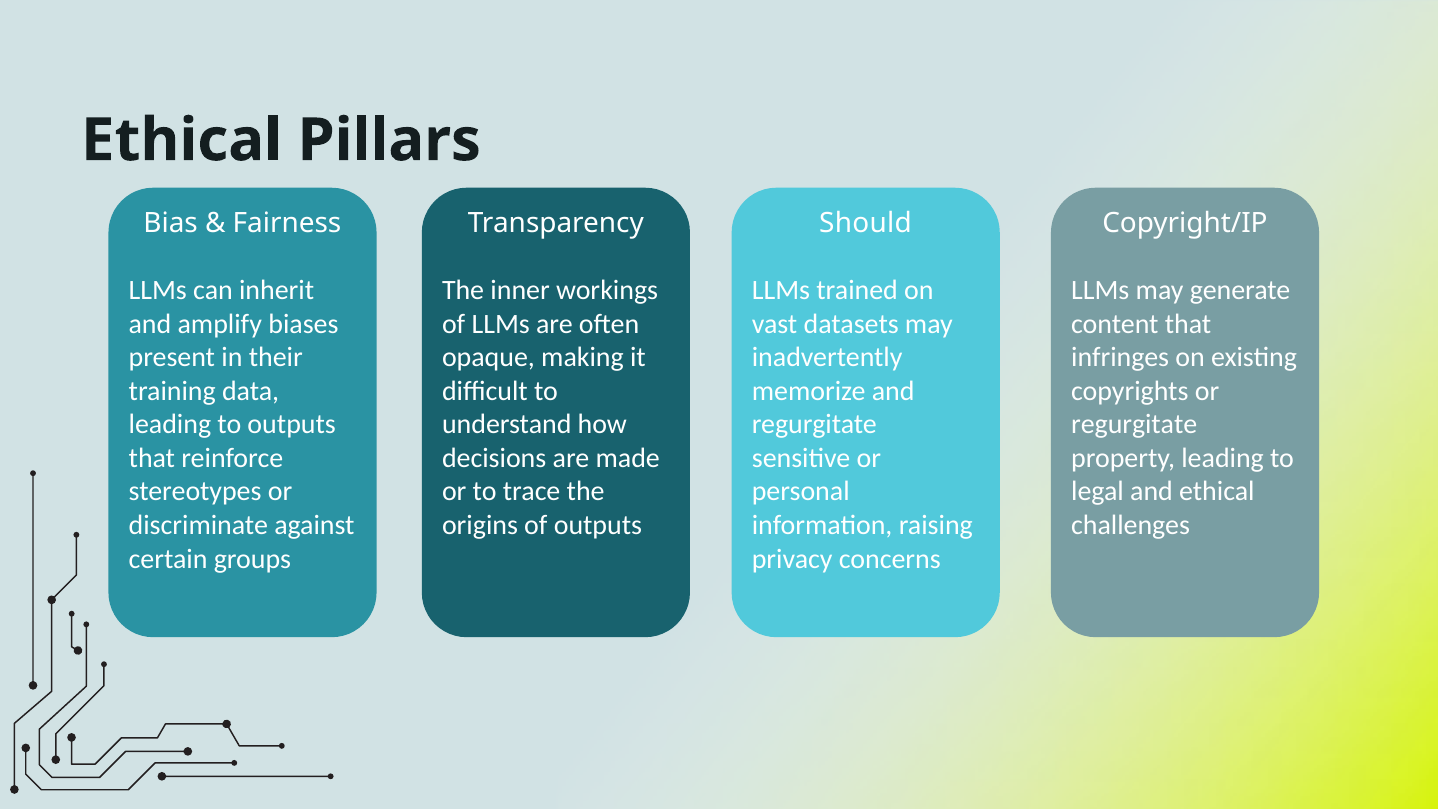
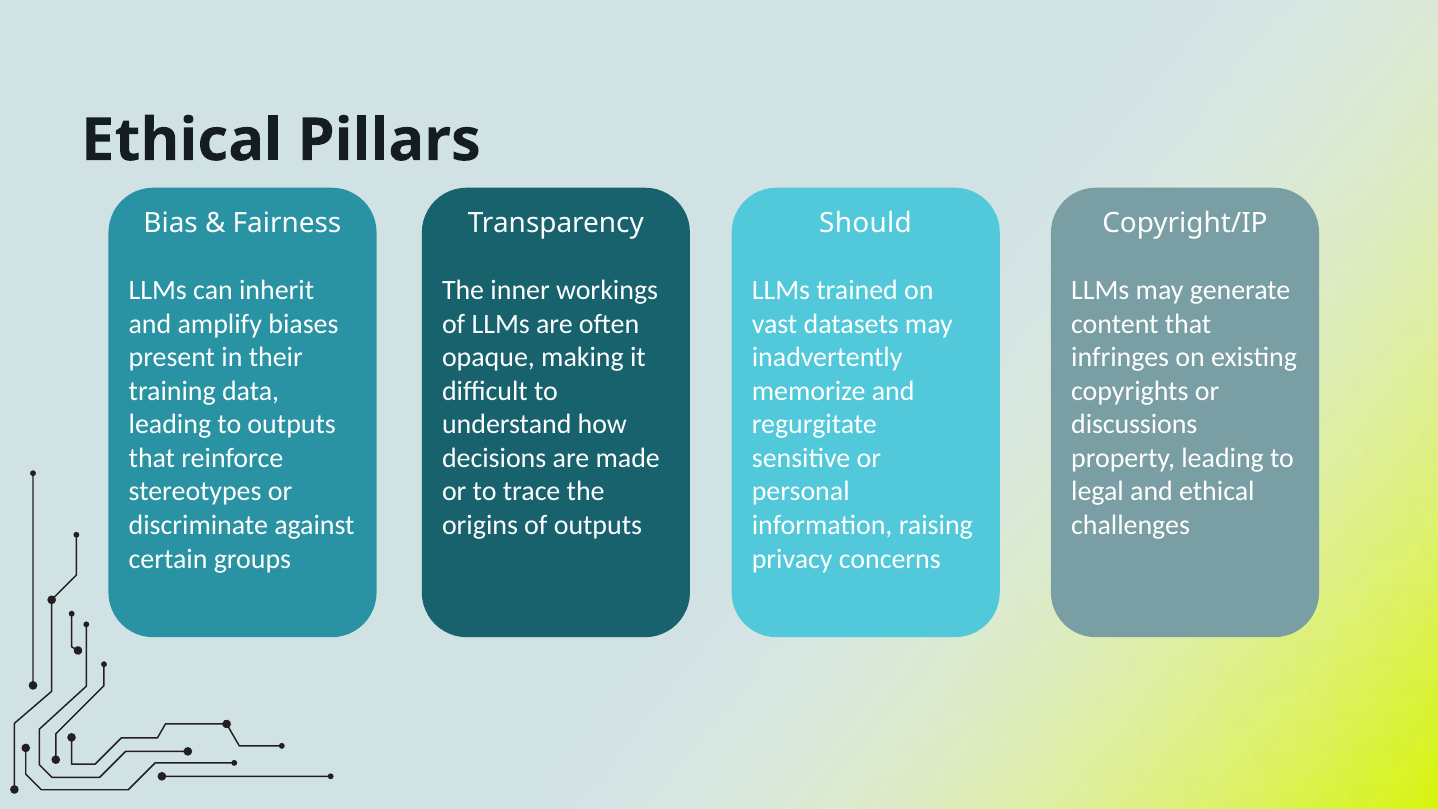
regurgitate: regurgitate -> discussions (1134, 425)
